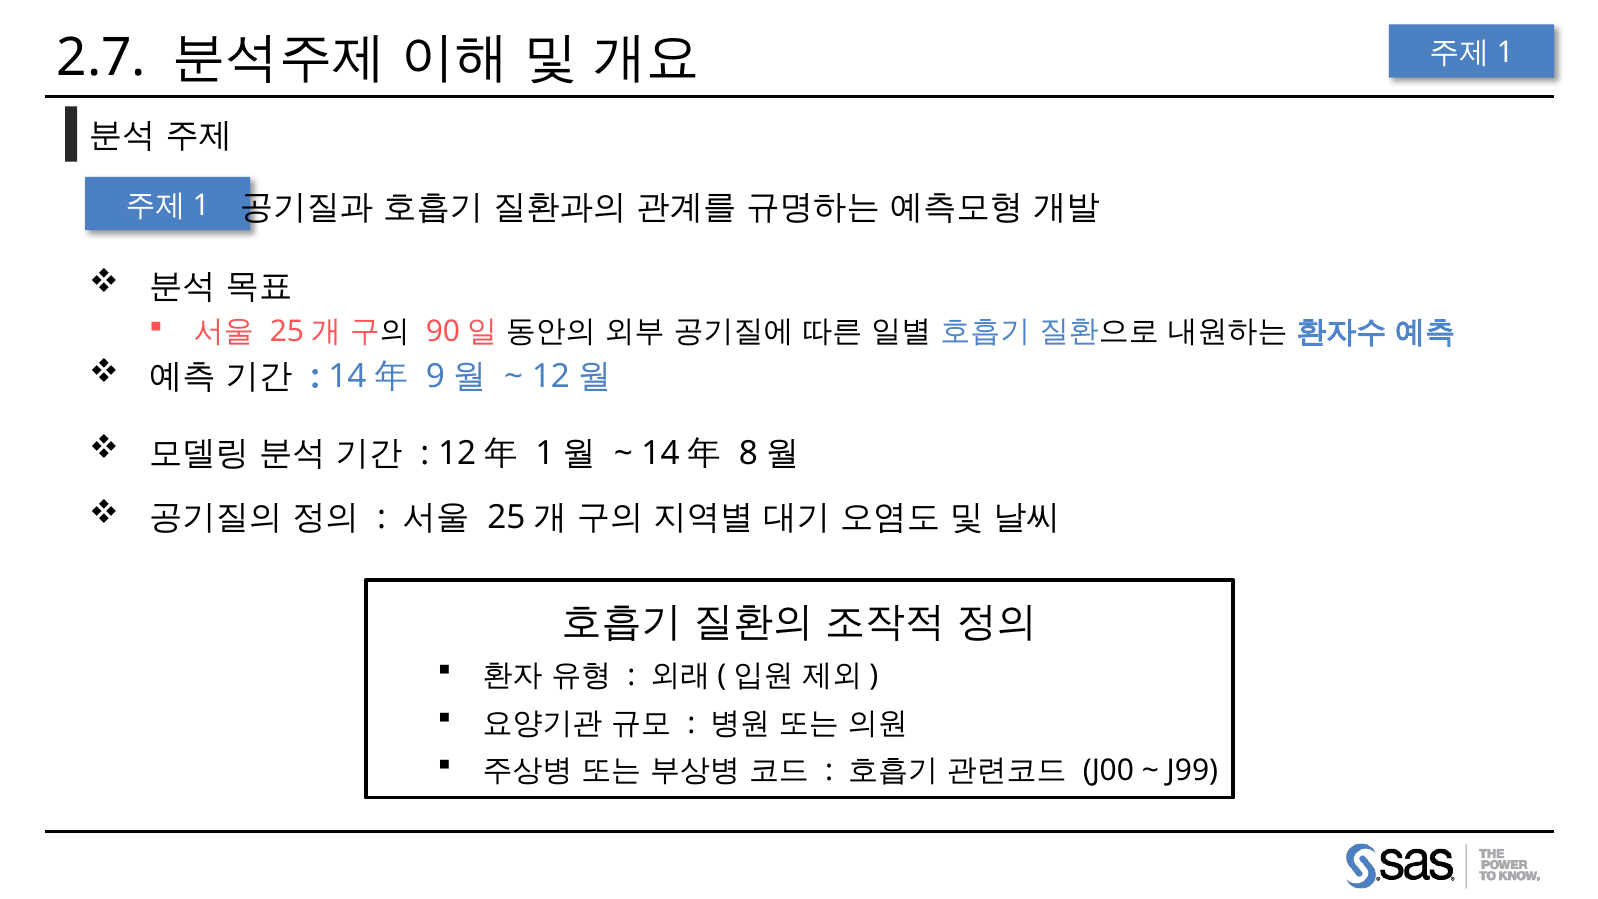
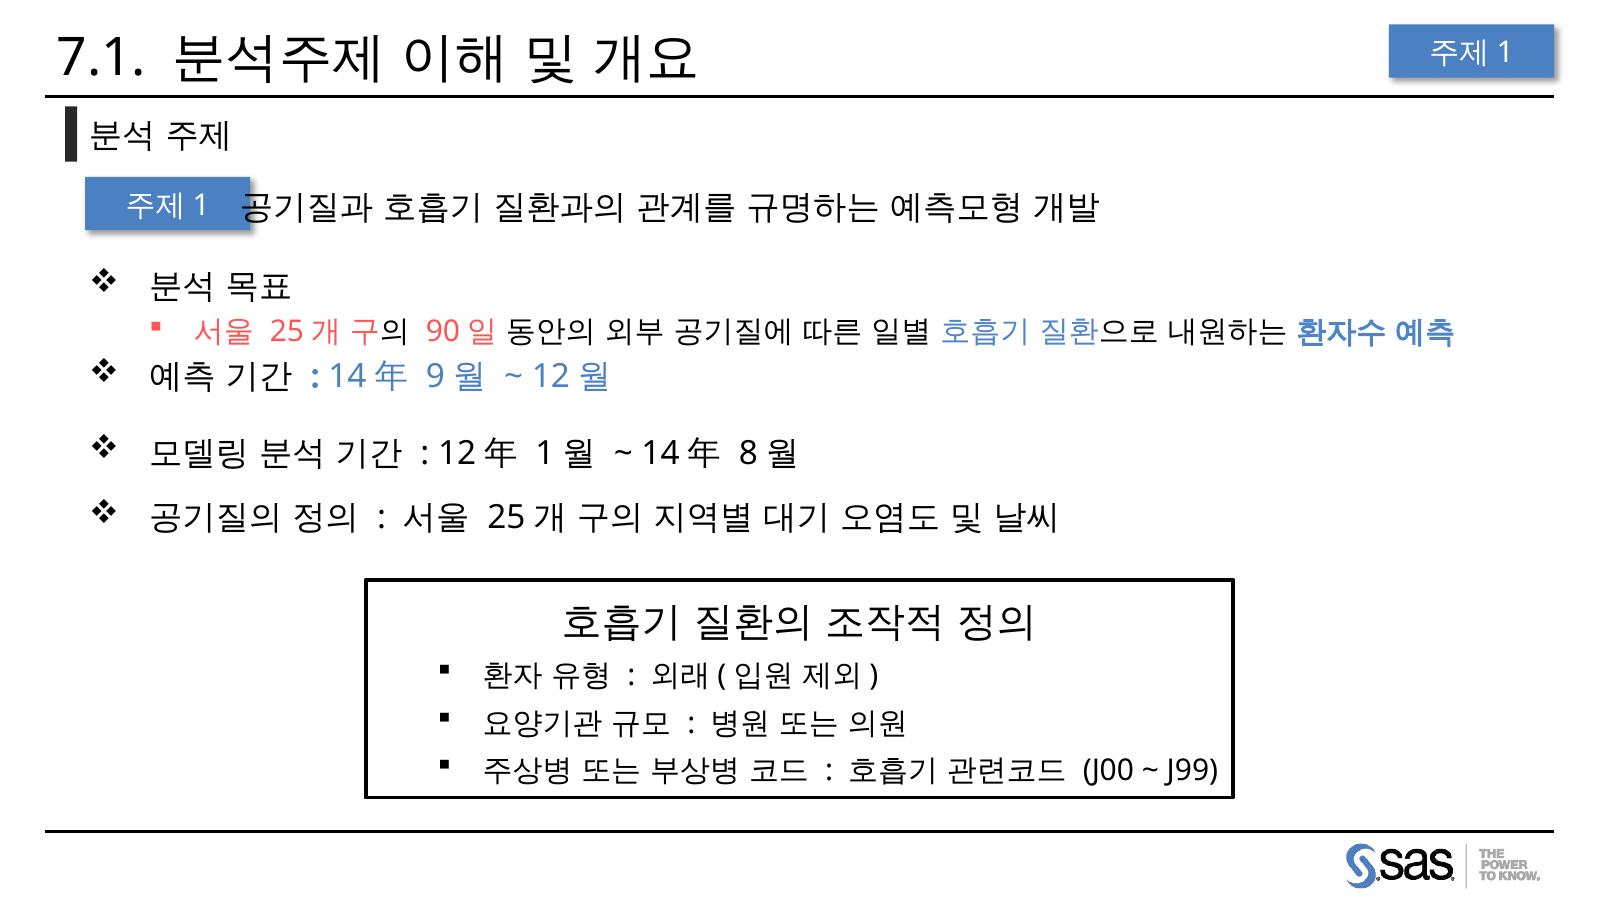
2.7: 2.7 -> 7.1 (101, 58)
